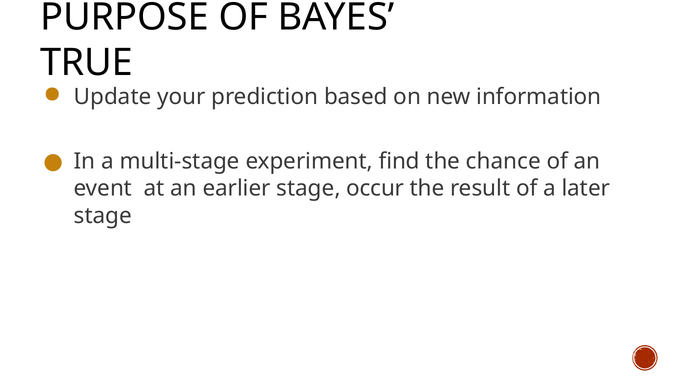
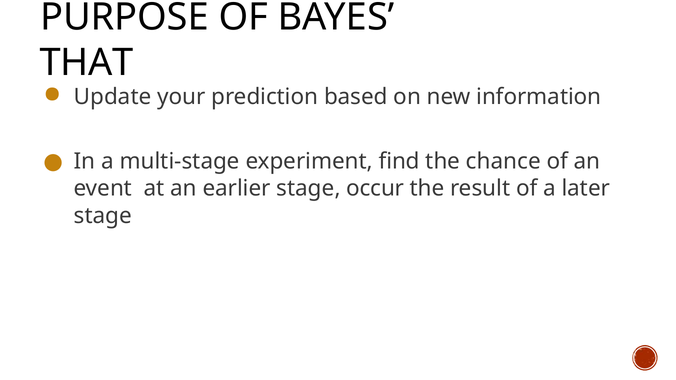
TRUE: TRUE -> THAT (87, 63)
